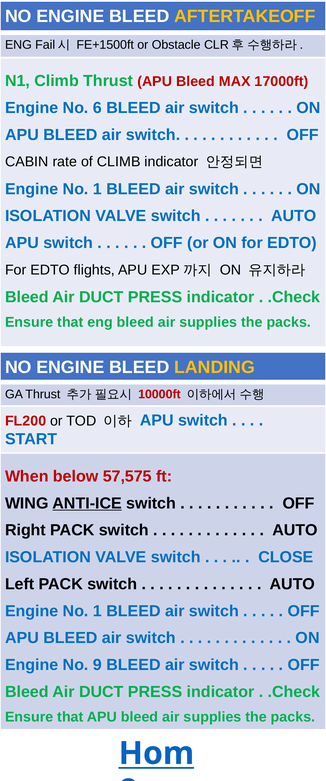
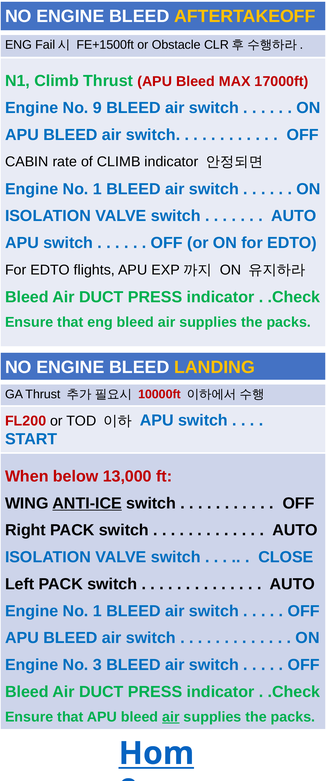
6: 6 -> 9 (97, 108)
57,575: 57,575 -> 13,000 (127, 476)
9: 9 -> 3 (97, 664)
air underline: none -> present (171, 716)
